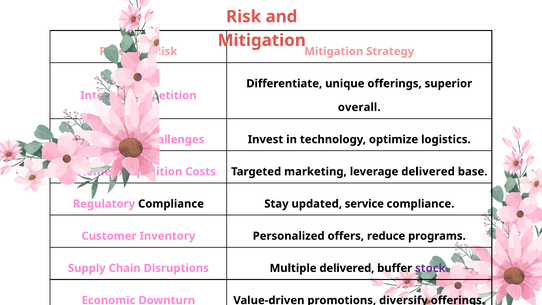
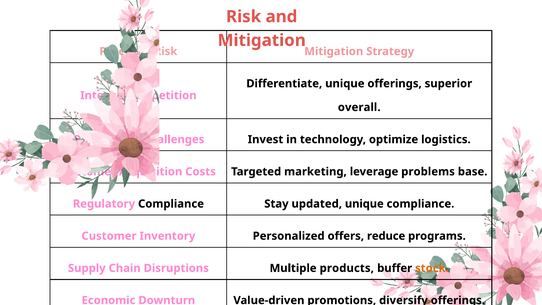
leverage delivered: delivered -> problems (428, 172)
updated service: service -> unique (364, 204)
Multiple delivered: delivered -> products (347, 268)
stock colour: purple -> orange (432, 268)
